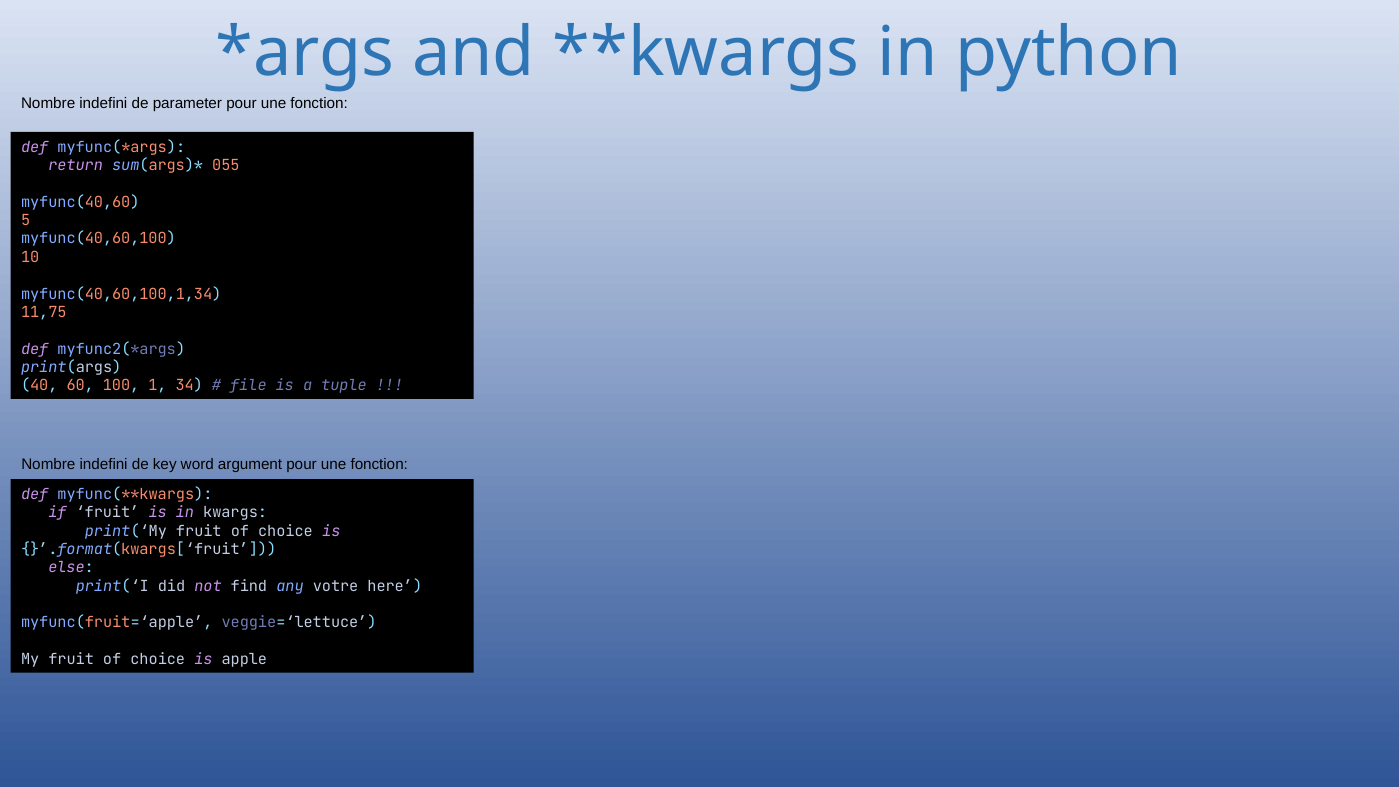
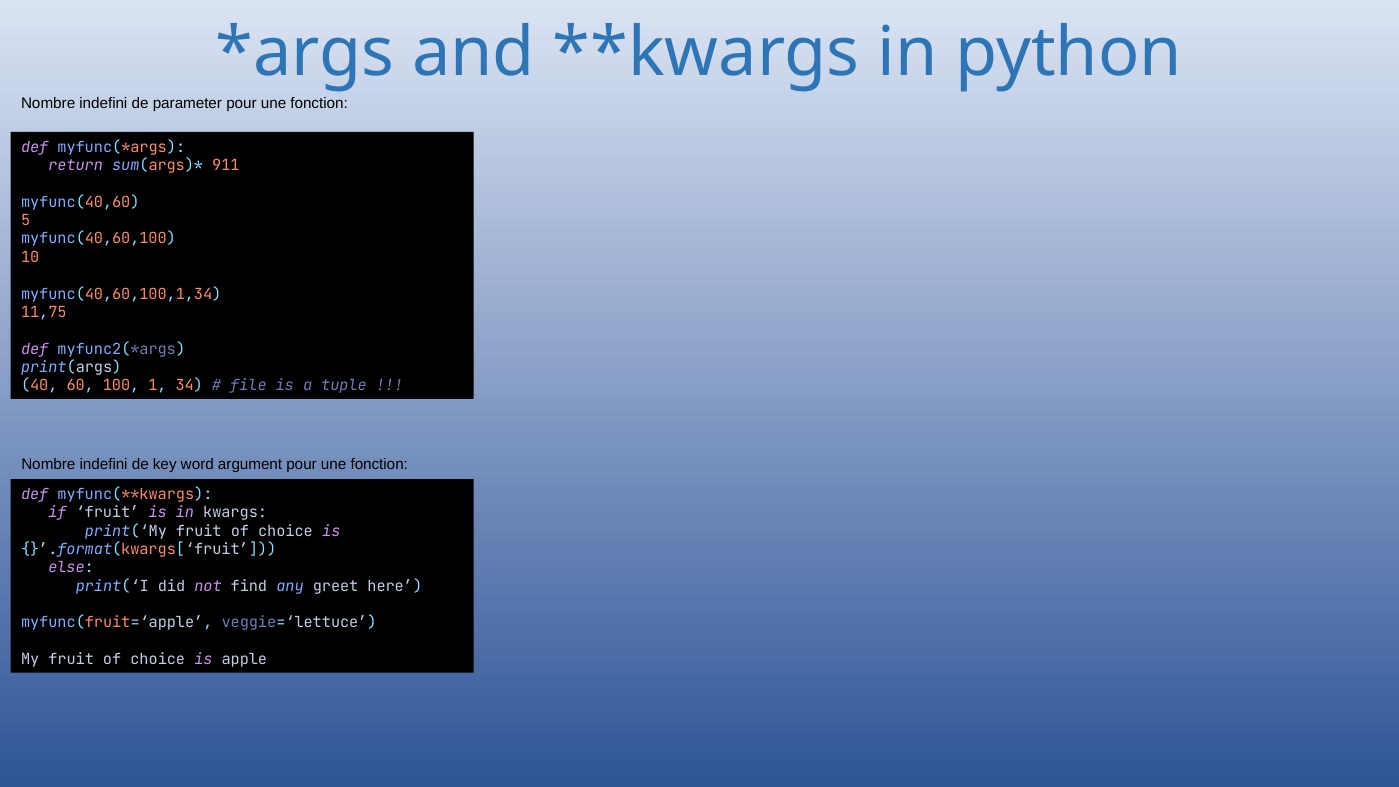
055: 055 -> 911 (226, 166)
votre: votre -> greet (336, 586)
